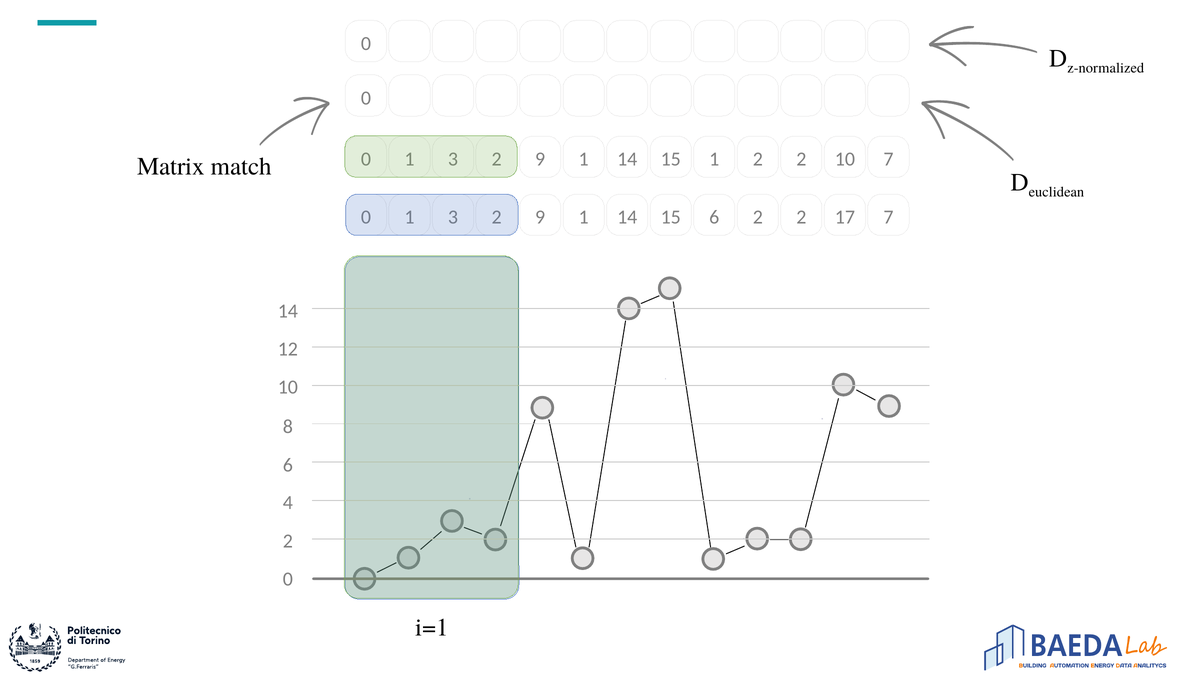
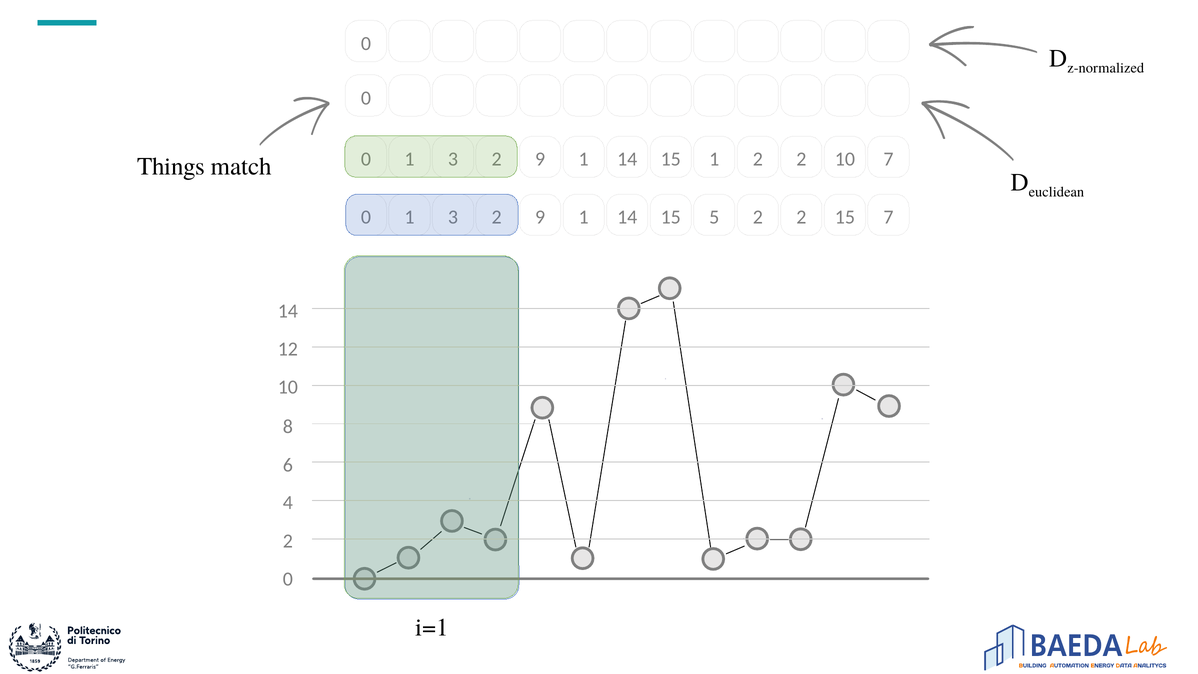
Matrix: Matrix -> Things (171, 167)
14 6: 6 -> 5 (714, 217)
2 17: 17 -> 15 (845, 217)
